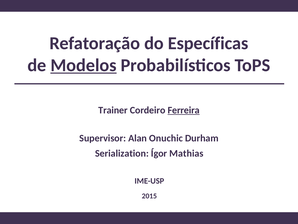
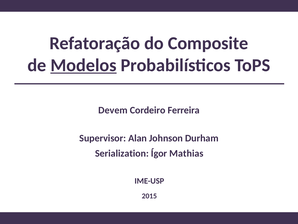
Específicas: Específicas -> Composite (208, 43)
Trainer: Trainer -> Devem (113, 110)
Ferreira underline: present -> none (184, 110)
Onuchic: Onuchic -> Johnson (166, 138)
